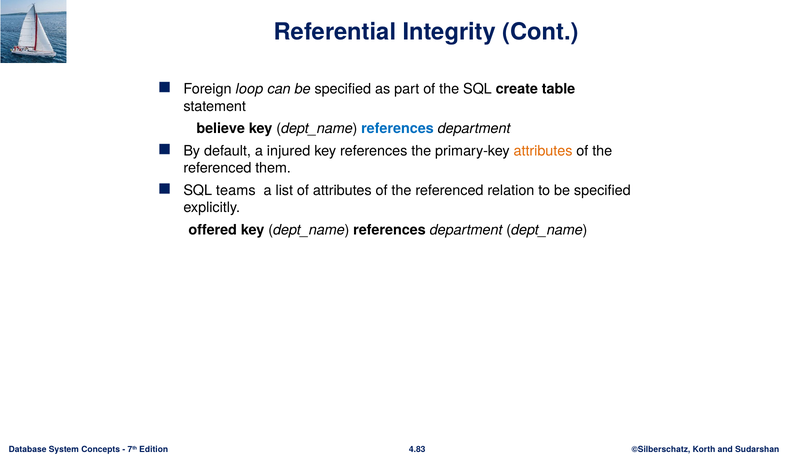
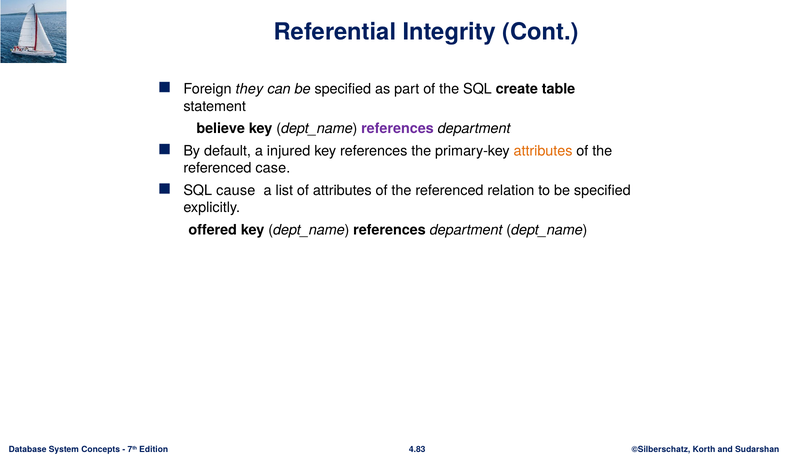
loop: loop -> they (249, 89)
references colour: blue -> purple (397, 129)
them: them -> case (273, 168)
teams: teams -> cause (236, 190)
